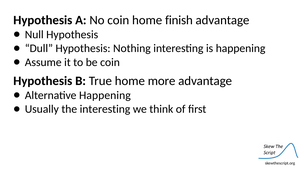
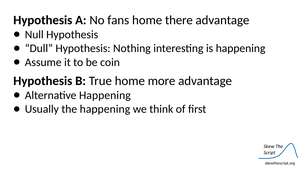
No coin: coin -> fans (118, 20)
finish: finish -> there (179, 20)
the interesting: interesting -> happening (105, 109)
